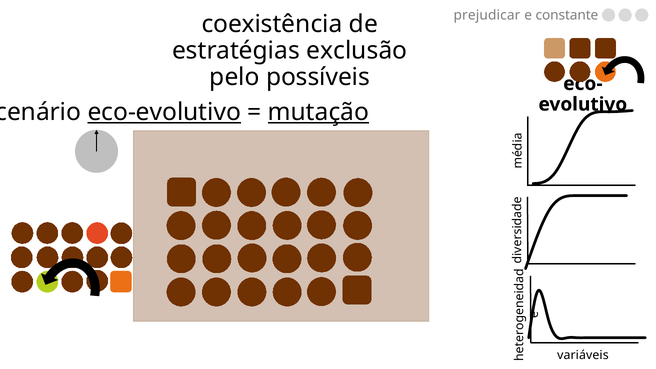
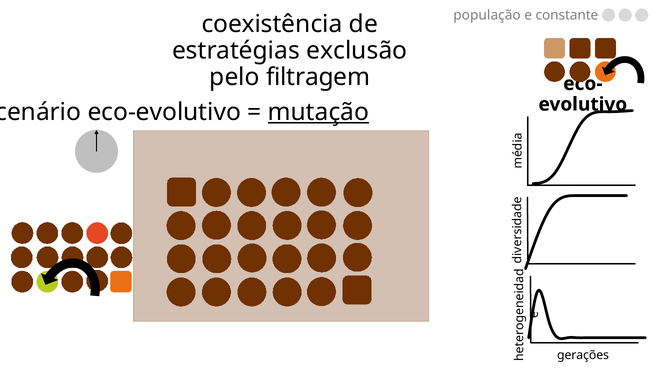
prejudicar: prejudicar -> população (487, 15)
possíveis: possíveis -> filtragem (318, 77)
eco-evolutivo underline: present -> none (164, 112)
variáveis: variáveis -> gerações (583, 355)
